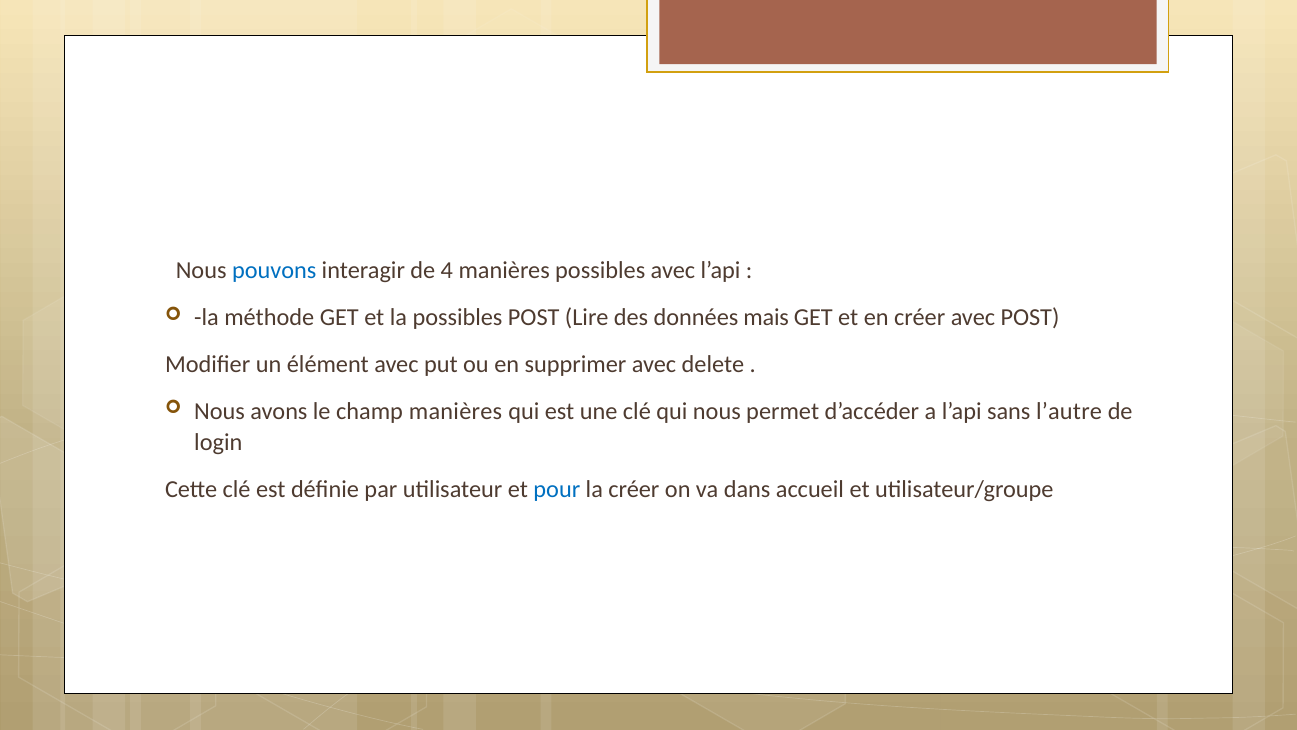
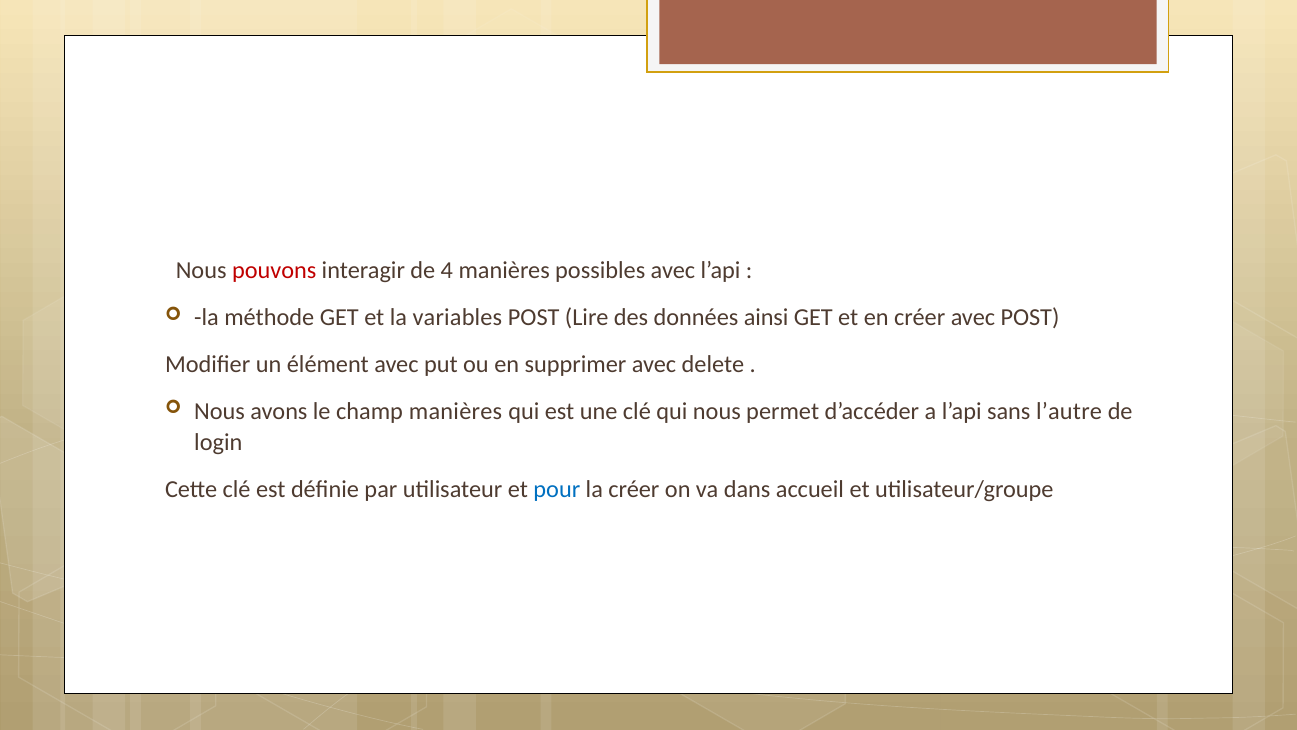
pouvons colour: blue -> red (274, 270)
la possibles: possibles -> variables (457, 317)
mais: mais -> ainsi (766, 317)
